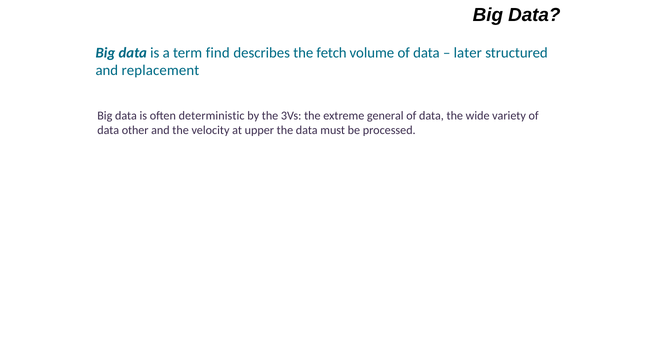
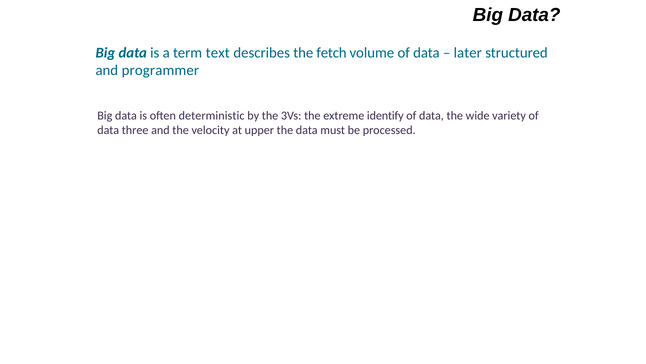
find: find -> text (218, 53)
replacement: replacement -> programmer (160, 70)
general: general -> identify (385, 115)
other: other -> three (135, 130)
